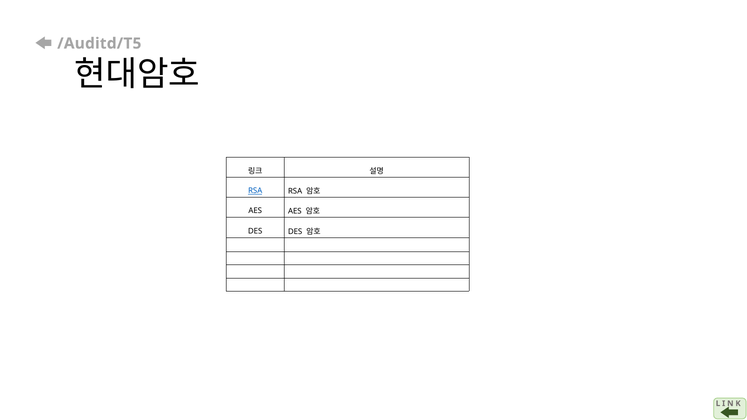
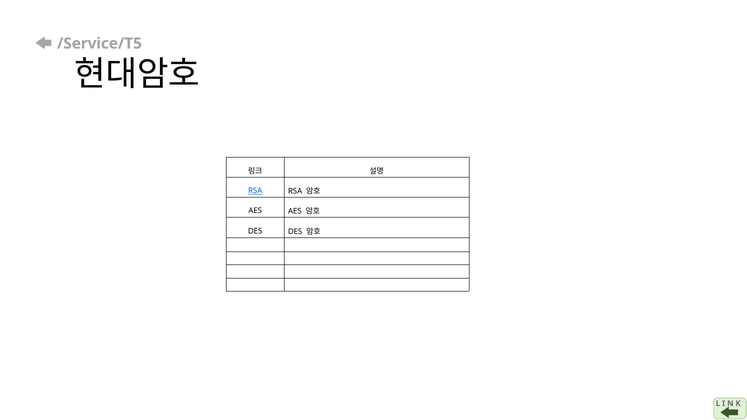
/Auditd/T5: /Auditd/T5 -> /Service/T5 (99, 43)
